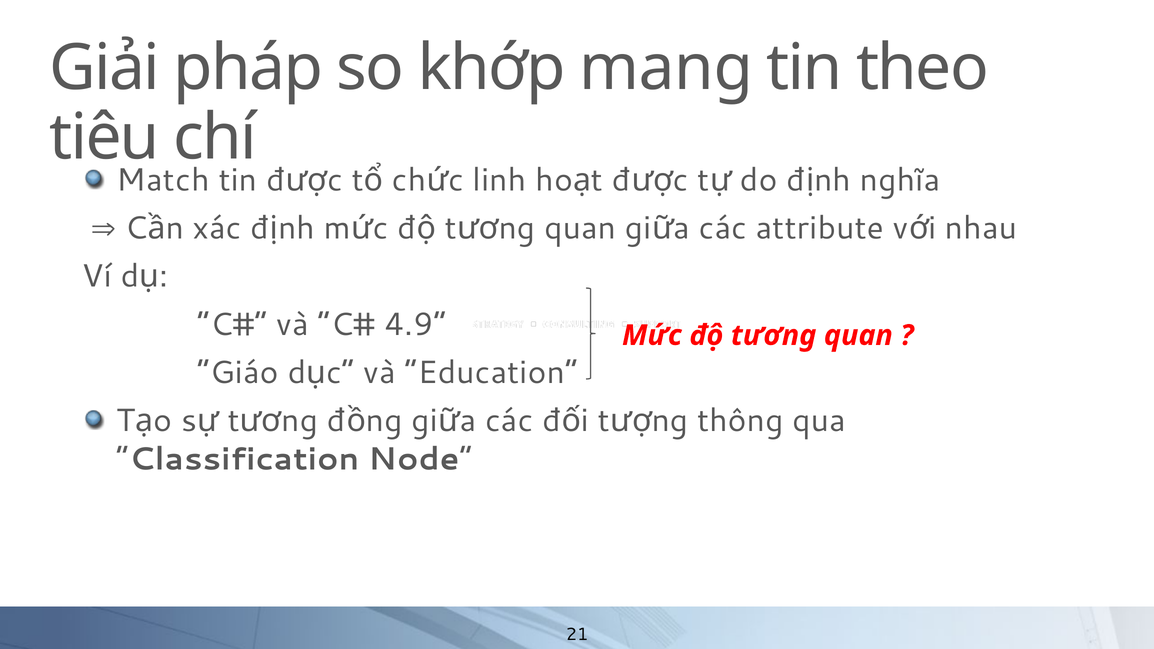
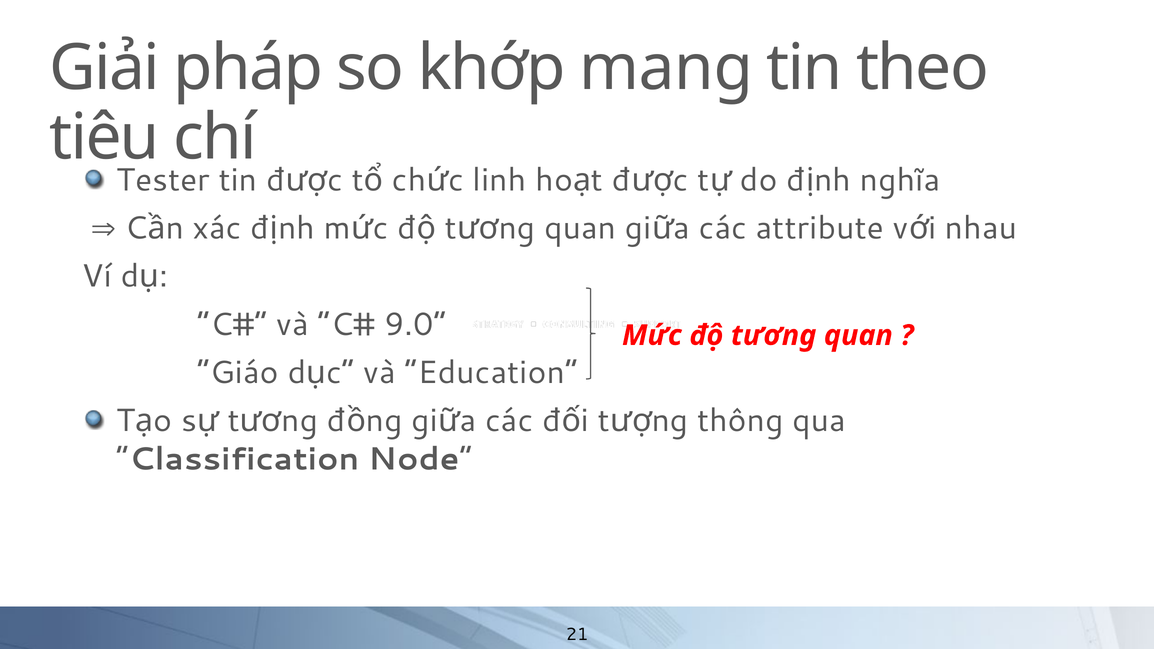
Match: Match -> Tester (163, 180)
4.9: 4.9 -> 9.0 (415, 325)
